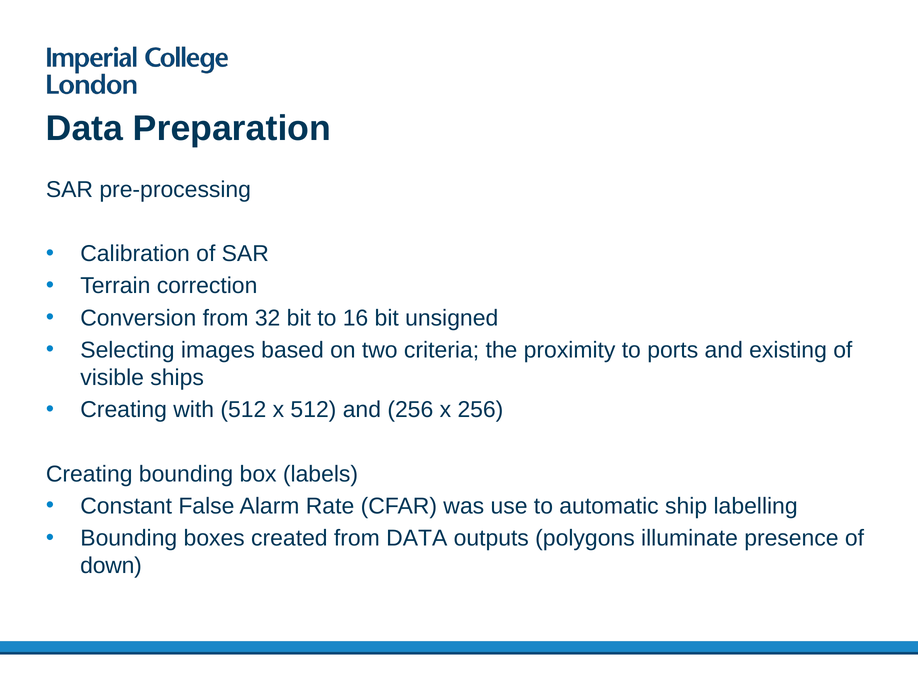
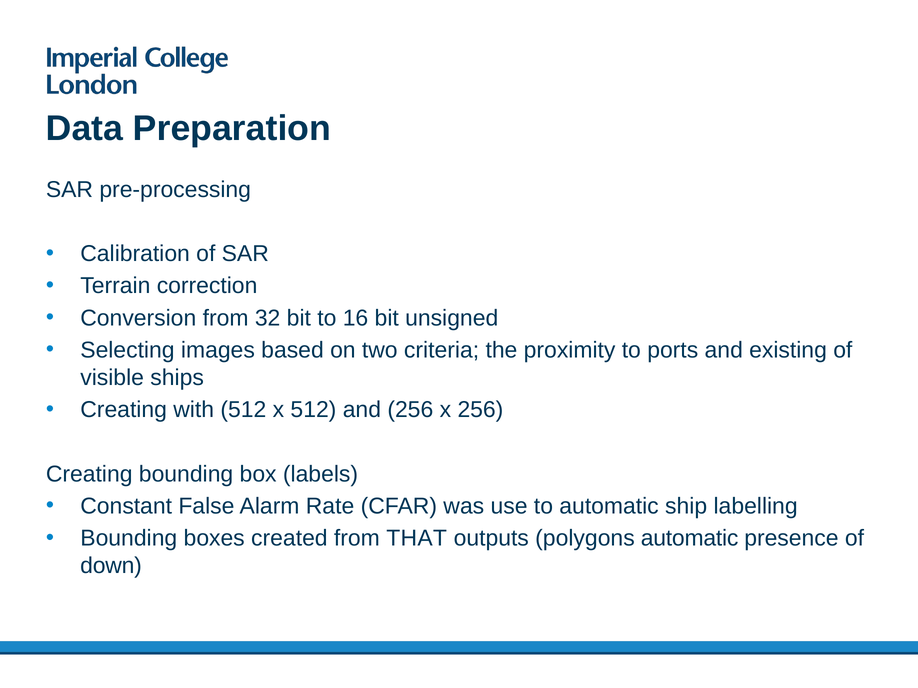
from DATA: DATA -> THAT (417, 539)
polygons illuminate: illuminate -> automatic (690, 539)
